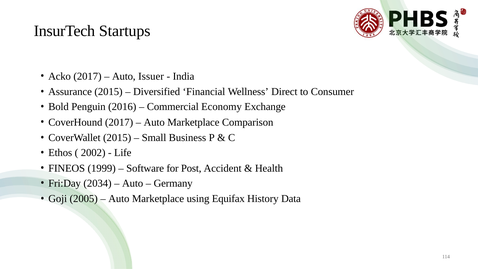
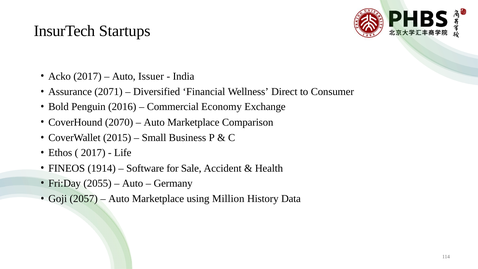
Assurance 2015: 2015 -> 2071 (109, 92)
CoverHound 2017: 2017 -> 2070 (119, 122)
2002: 2002 -> 2017 (93, 153)
1999: 1999 -> 1914 (102, 168)
Post: Post -> Sale (191, 168)
2034: 2034 -> 2055 (98, 183)
2005: 2005 -> 2057 (84, 199)
Equifax: Equifax -> Million (228, 199)
